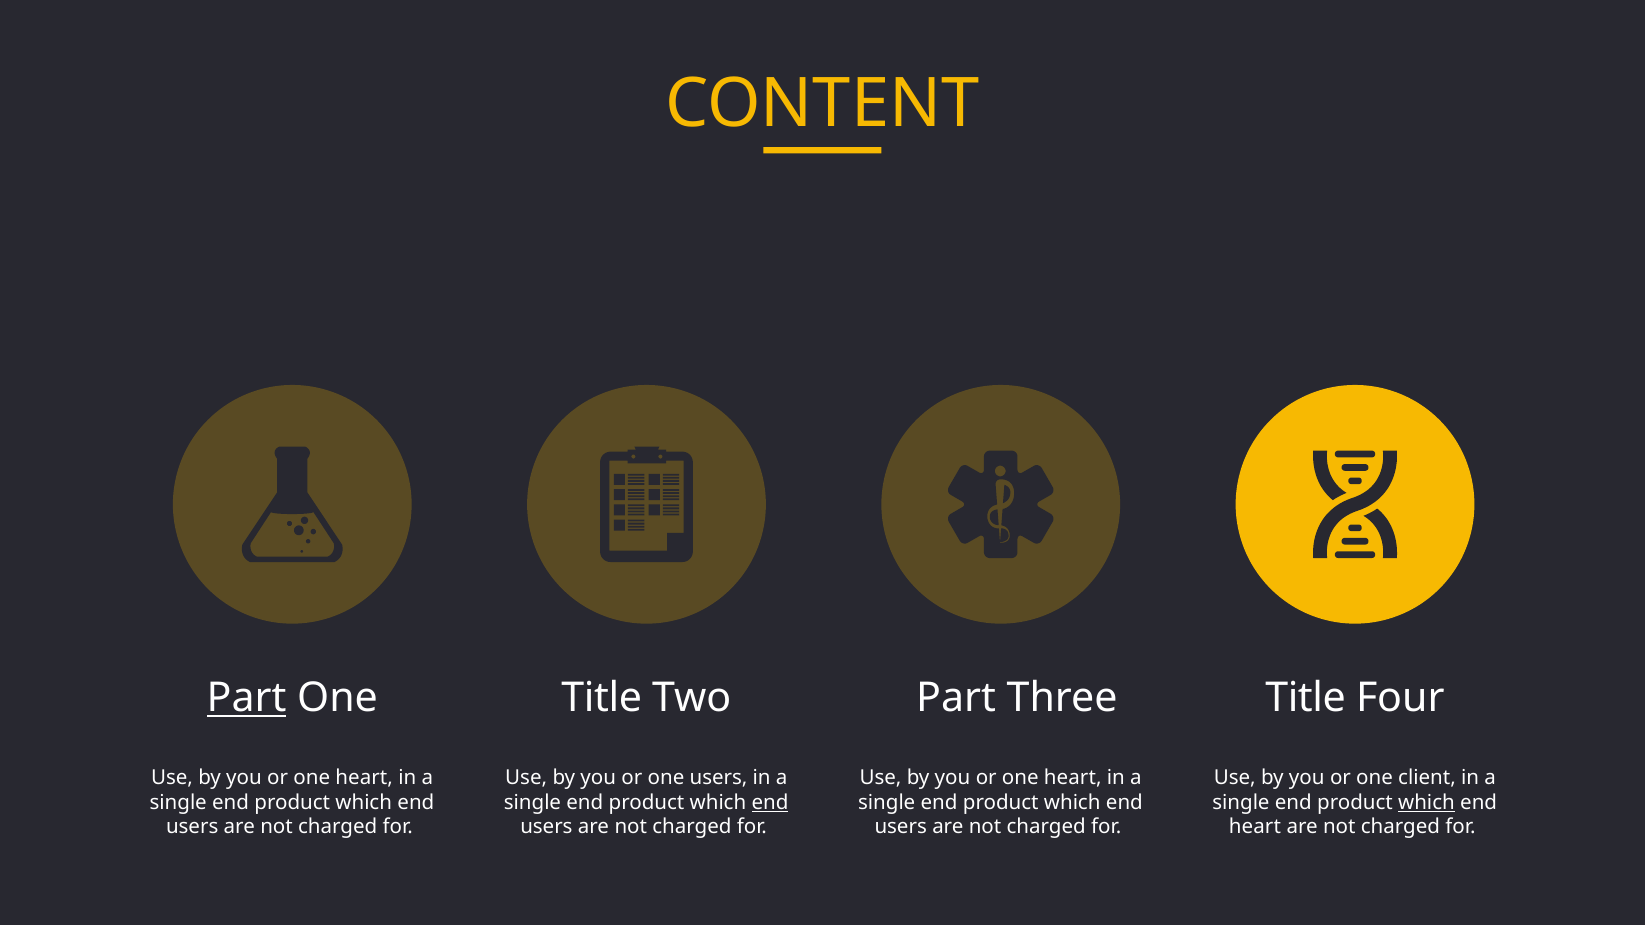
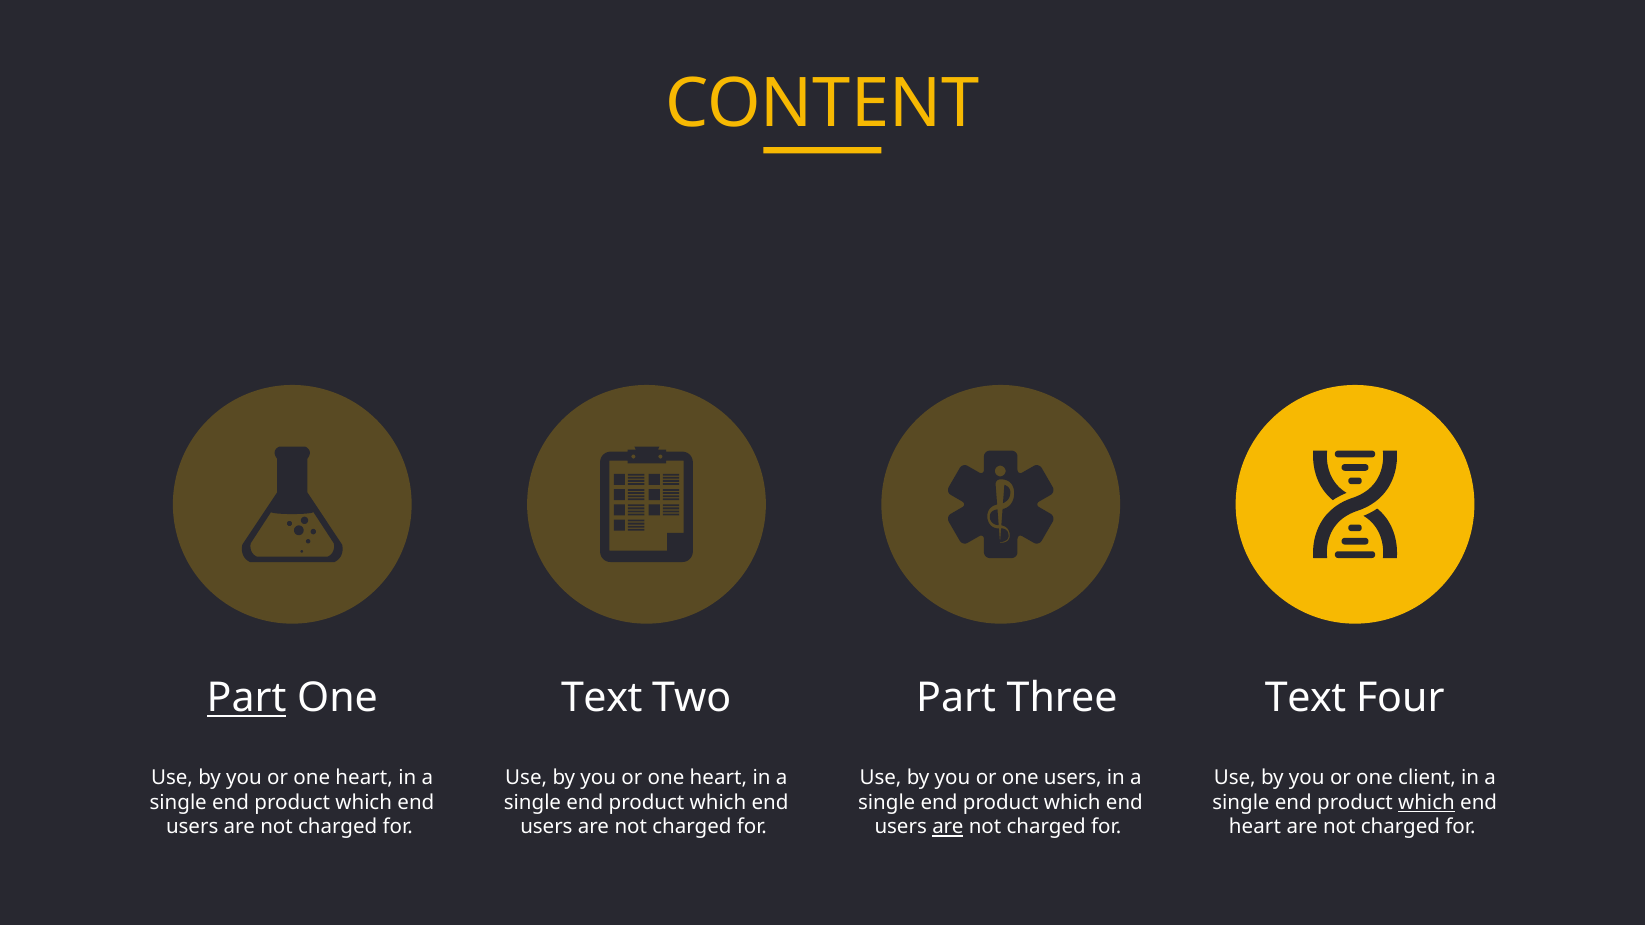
Title: Title -> Text (602, 698)
Title: Title -> Text (1306, 698)
users: users -> heart (718, 778)
heart: heart -> users (1073, 778)
end underline: present -> none (770, 803)
are underline: none -> present (948, 827)
